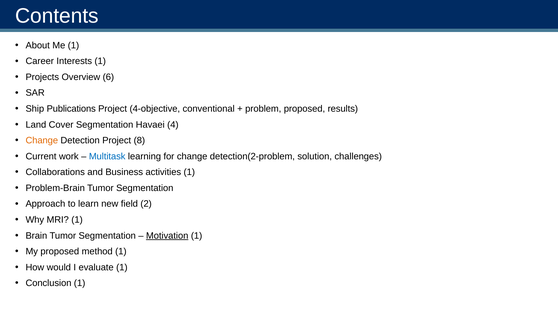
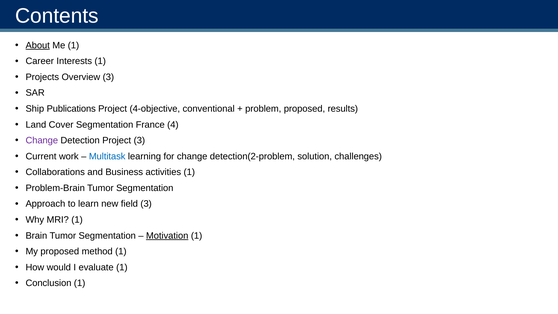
About underline: none -> present (38, 45)
Overview 6: 6 -> 3 (108, 77)
Havaei: Havaei -> France (150, 125)
Change colour: orange -> purple (42, 140)
Project 8: 8 -> 3 (139, 140)
field 2: 2 -> 3 (146, 204)
